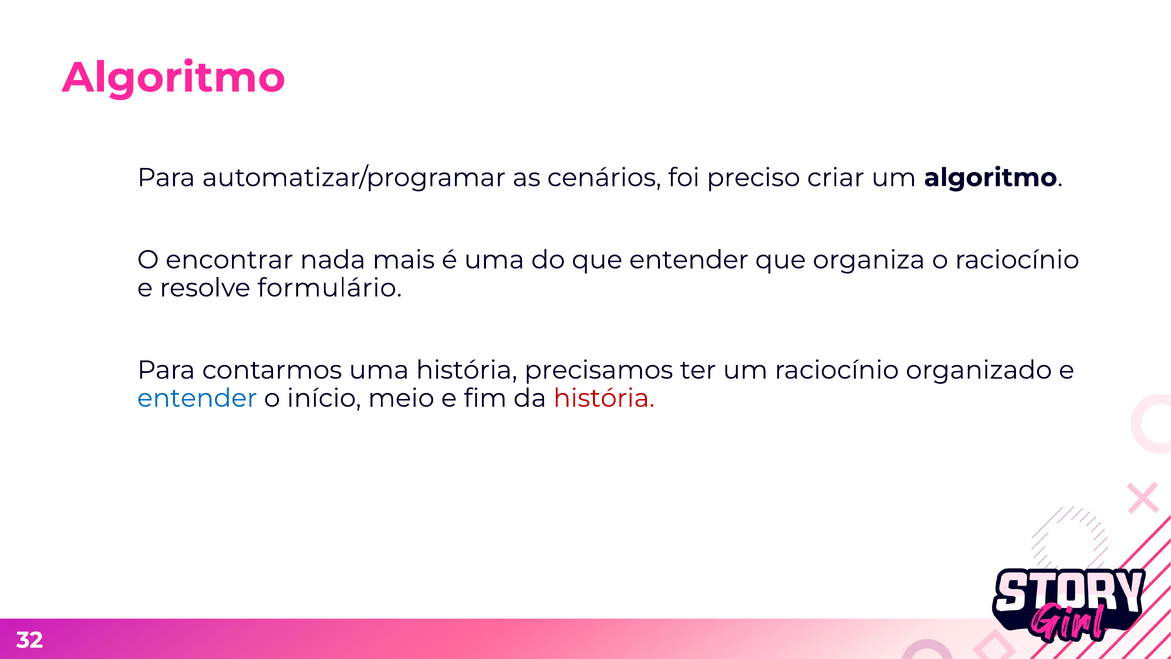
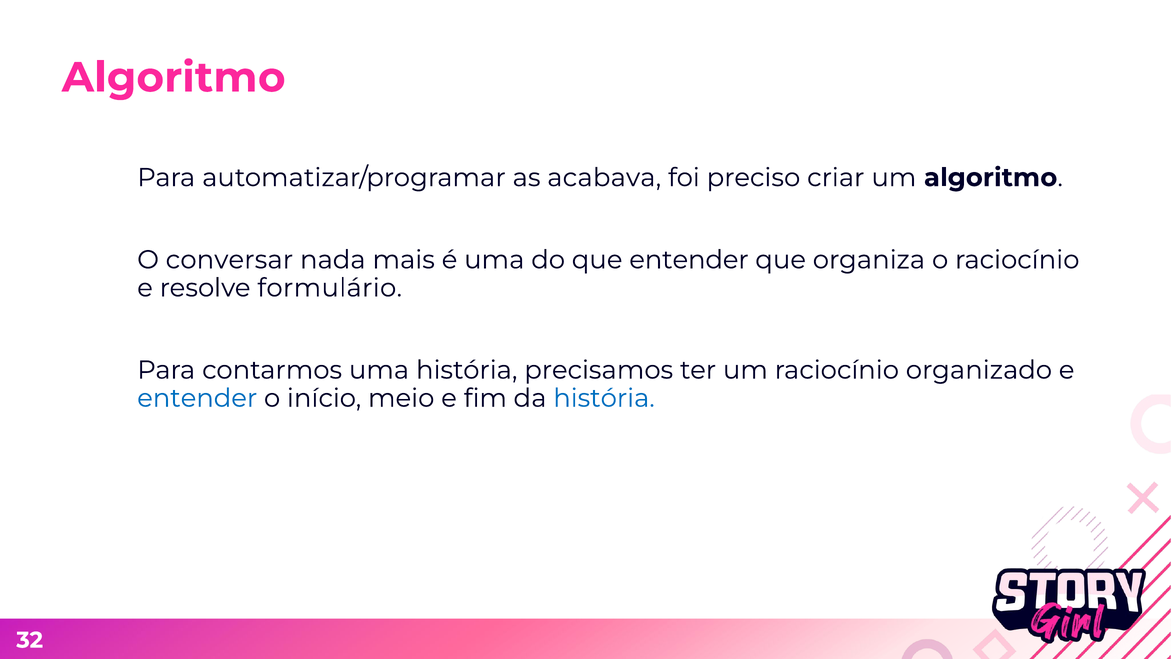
cenários: cenários -> acabava (604, 178)
encontrar: encontrar -> conversar (229, 260)
história colour: red -> blue (604, 398)
